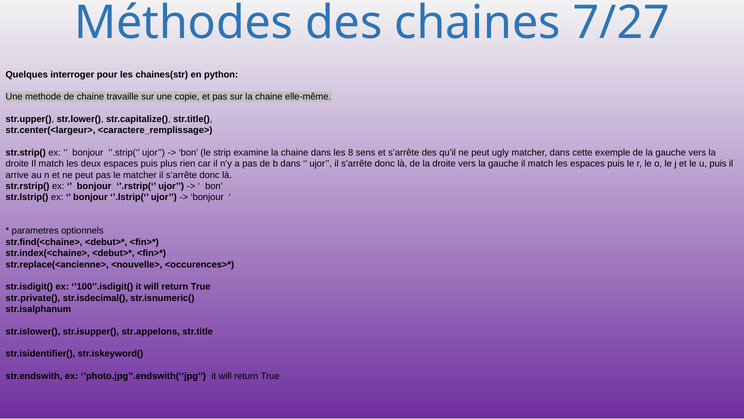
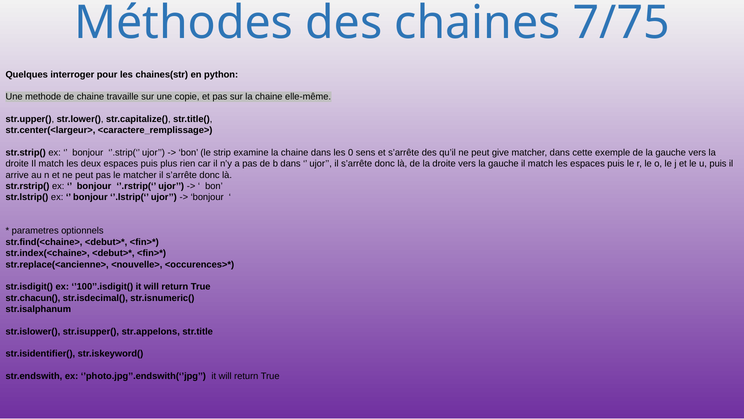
7/27: 7/27 -> 7/75 (621, 23)
8: 8 -> 0 (351, 153)
ugly: ugly -> give (500, 153)
str.private(: str.private( -> str.chacun( (33, 298)
